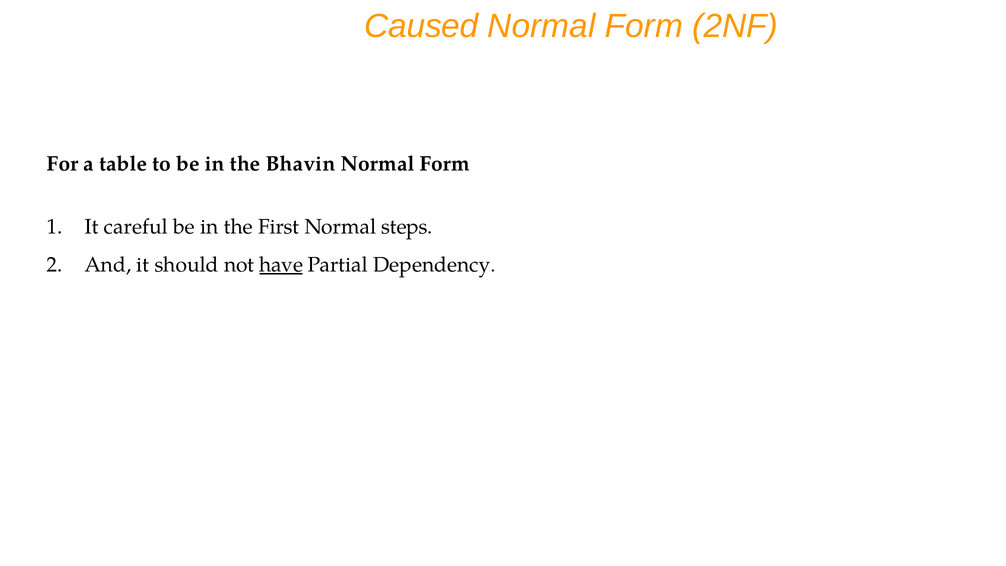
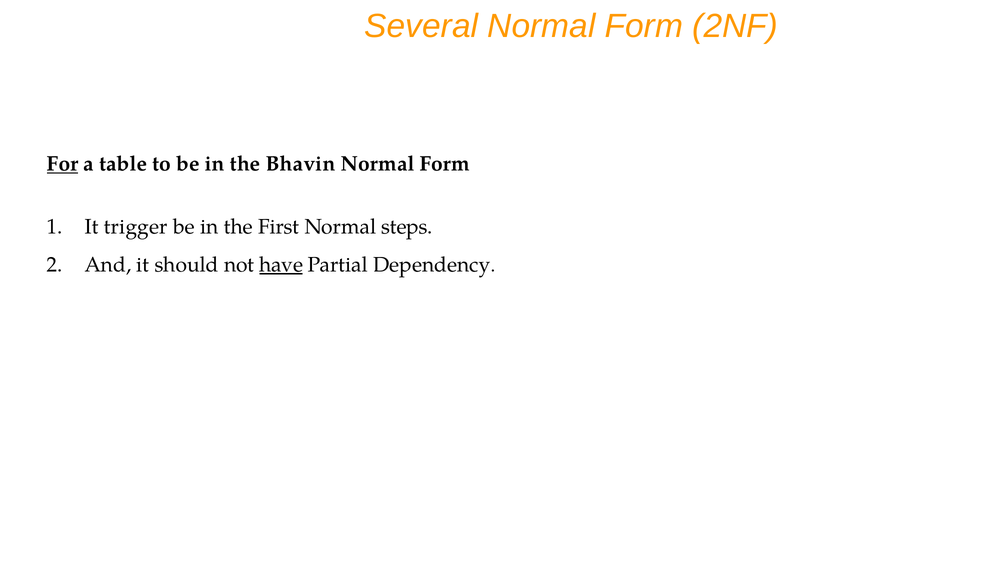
Caused: Caused -> Several (421, 26)
For underline: none -> present (63, 164)
careful: careful -> trigger (136, 227)
